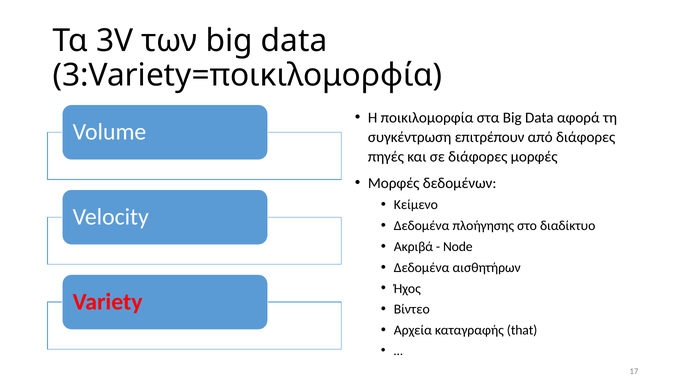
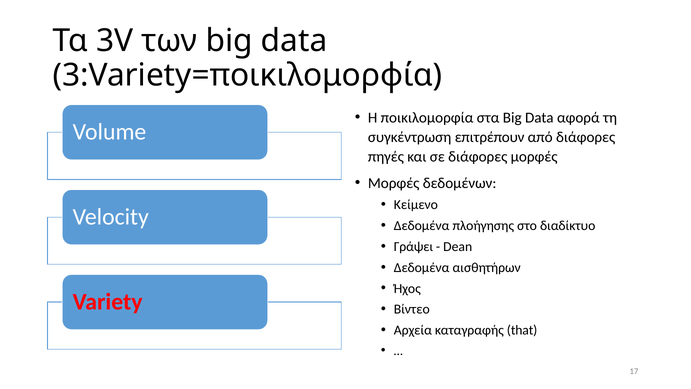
Ακριβά: Ακριβά -> Γράψει (413, 246)
Node: Node -> Dean (458, 246)
